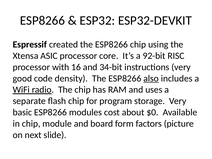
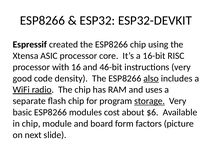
92-bit: 92-bit -> 16-bit (154, 56)
34-bit: 34-bit -> 46-bit (111, 67)
storage underline: none -> present (150, 101)
$0: $0 -> $6 (153, 112)
